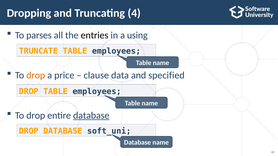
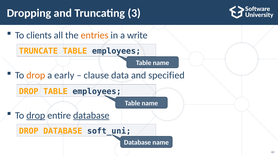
4: 4 -> 3 (134, 13)
parses: parses -> clients (39, 35)
entries colour: black -> orange (95, 35)
using: using -> write (137, 35)
price: price -> early (64, 75)
drop underline: none -> present (36, 116)
